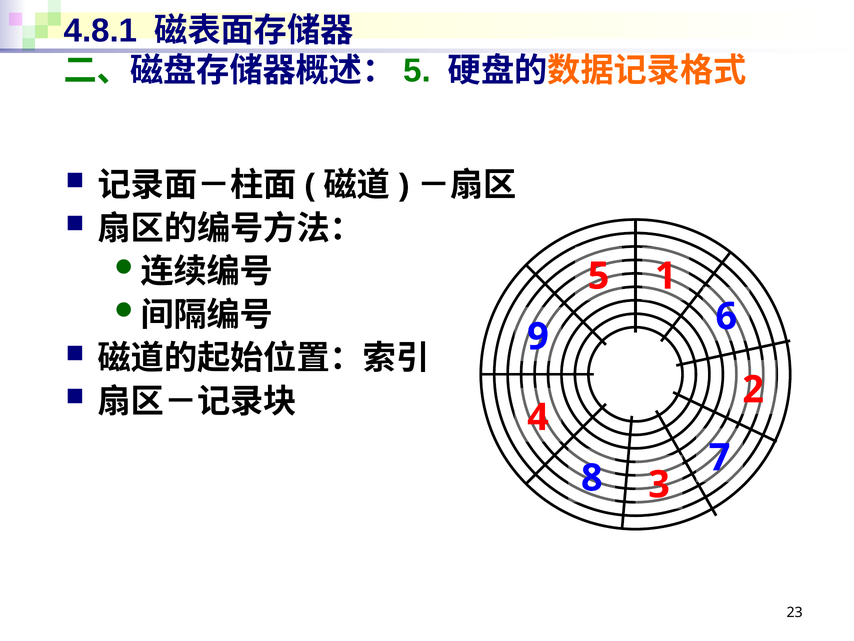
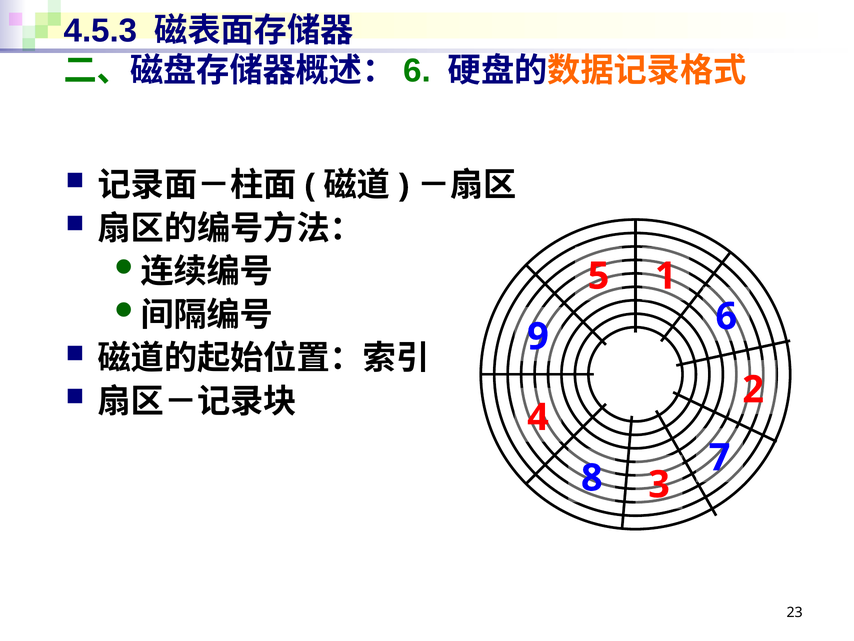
4.8.1: 4.8.1 -> 4.5.3 (101, 31)
5: 5 -> 6 (417, 71)
